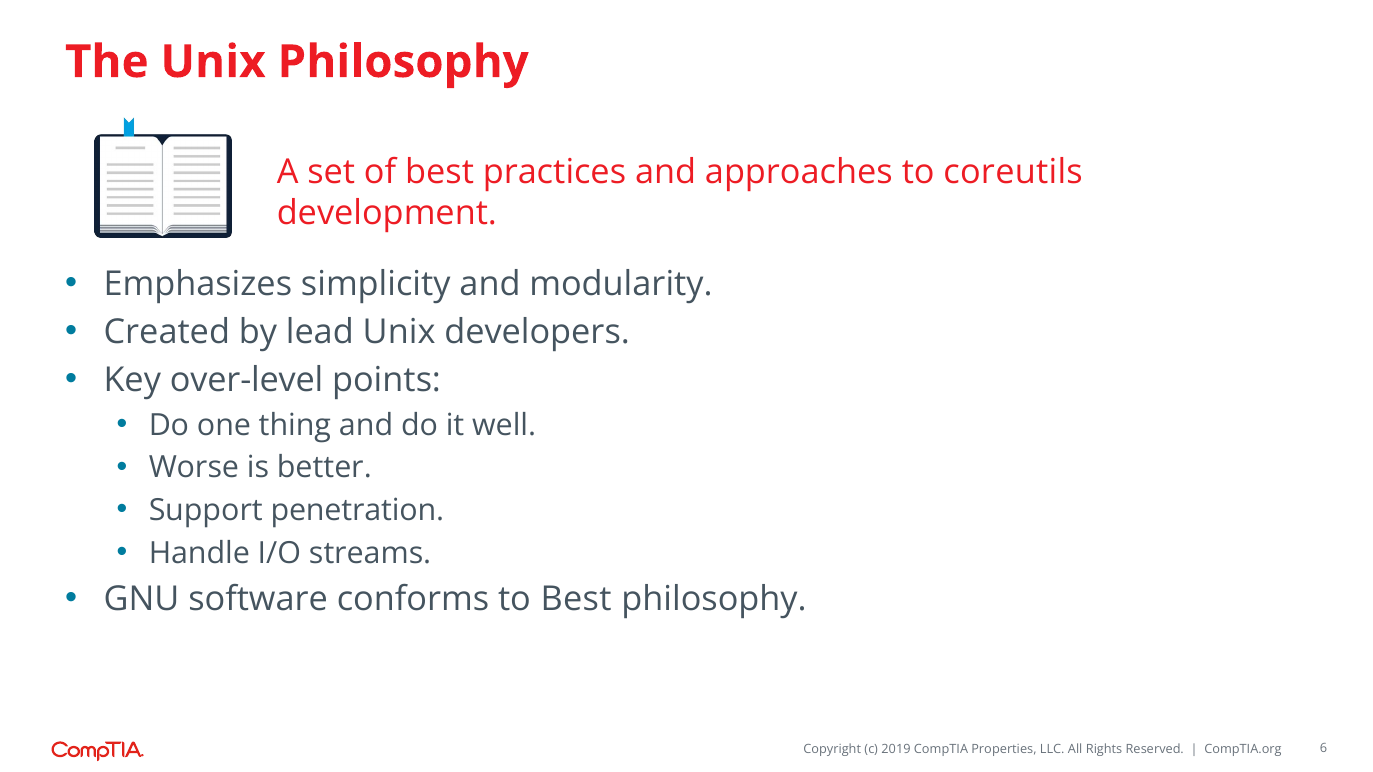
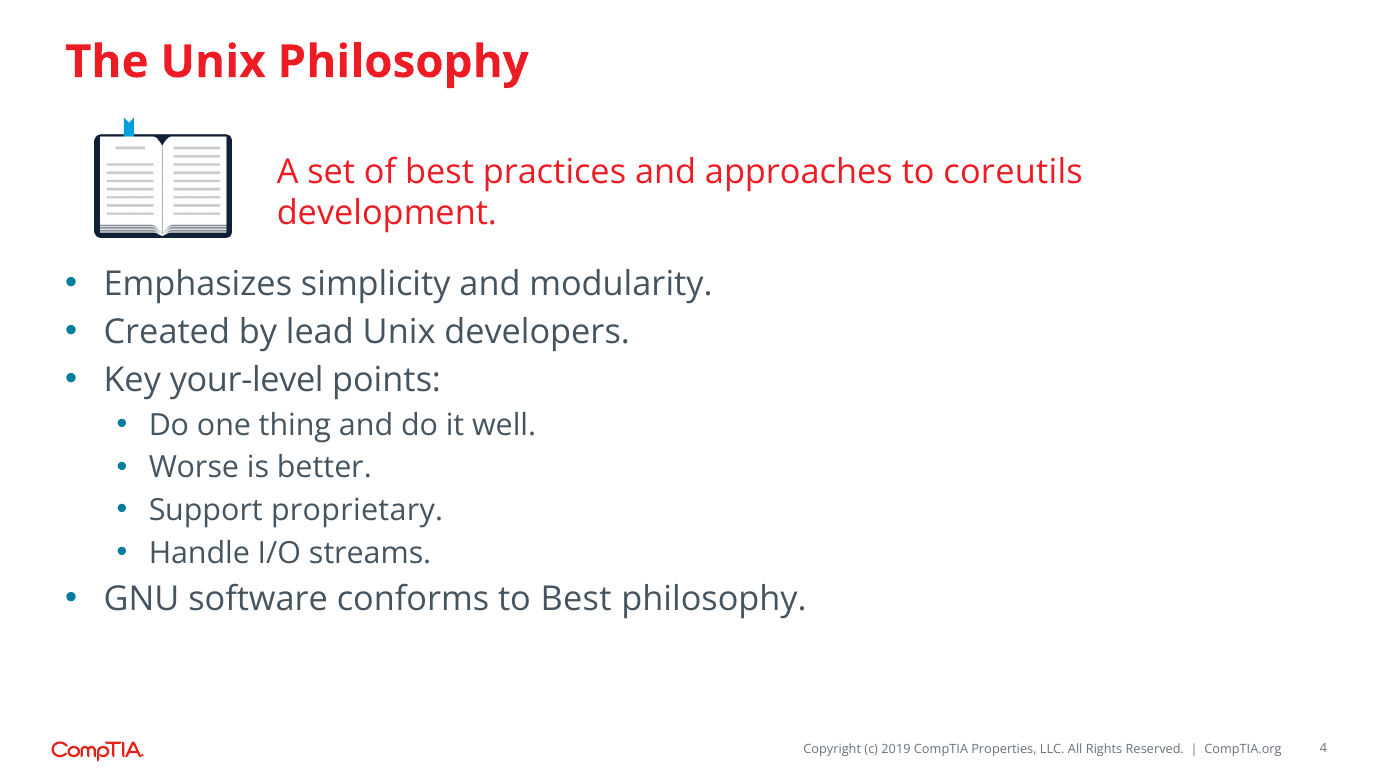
over-level: over-level -> your-level (247, 381)
penetration: penetration -> proprietary (357, 511)
6: 6 -> 4 (1324, 748)
